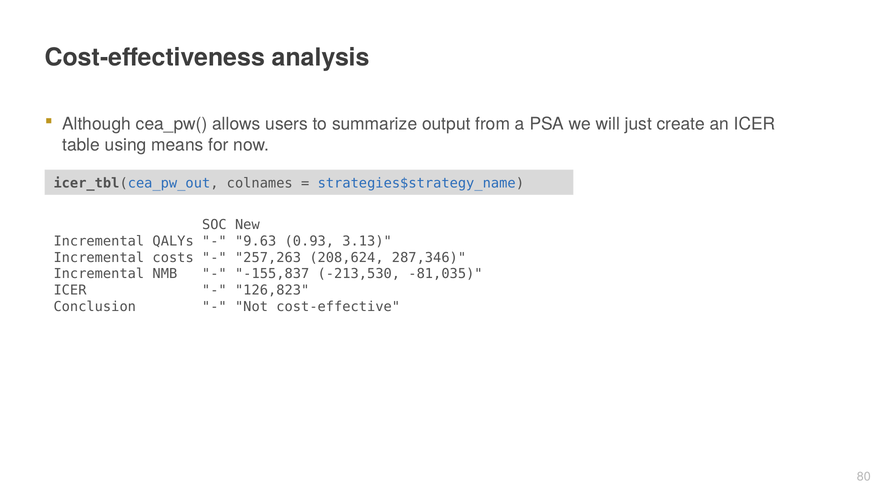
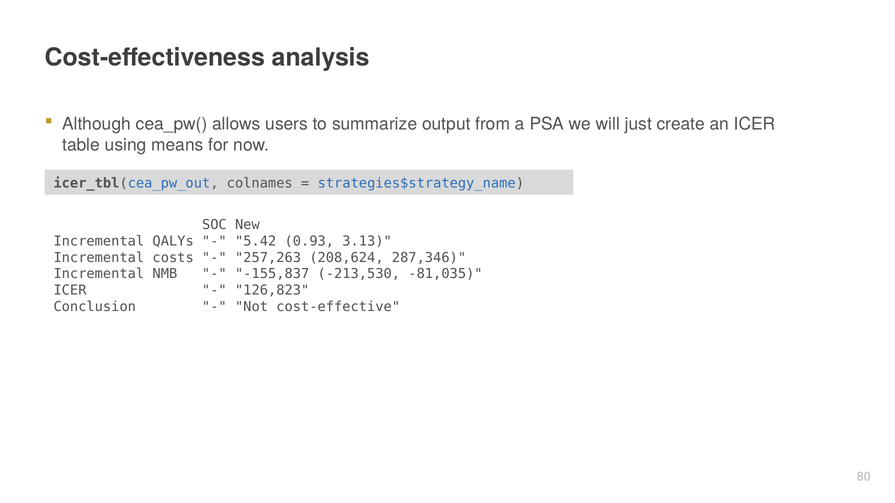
9.63: 9.63 -> 5.42 (256, 241)
